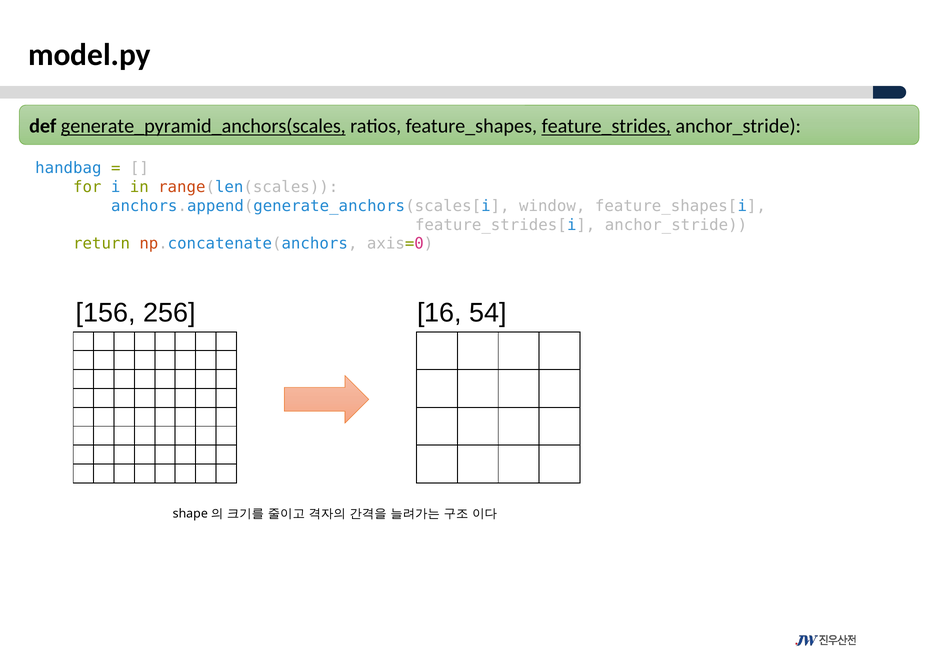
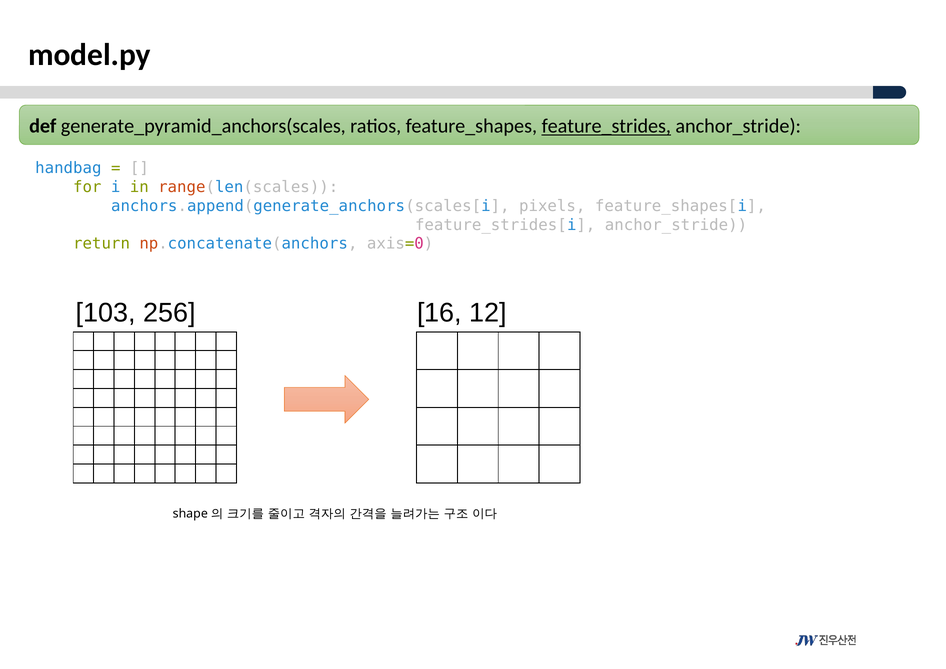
generate_pyramid_anchors(scales underline: present -> none (203, 126)
window: window -> pixels (552, 206)
156: 156 -> 103 (106, 313)
54: 54 -> 12 (488, 313)
